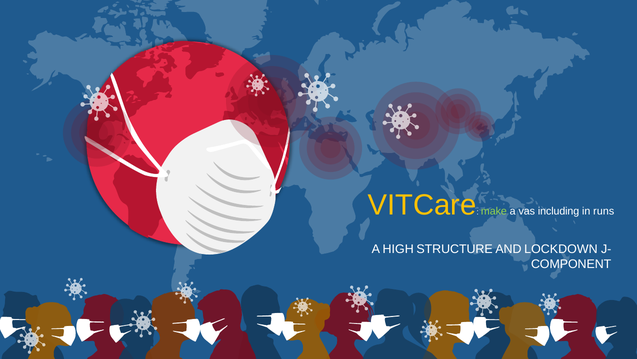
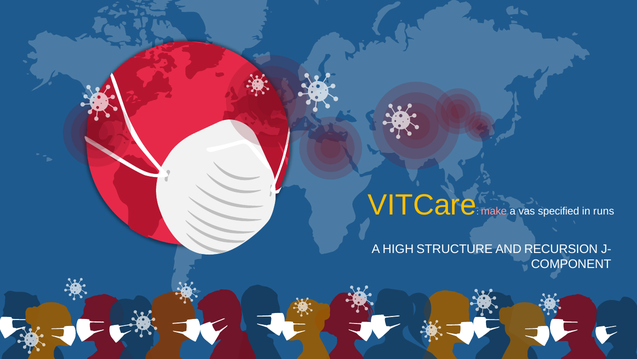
make colour: light green -> pink (494, 211)
including: including -> specified (559, 211)
LOCKDOWN: LOCKDOWN -> RECURSION (561, 249)
